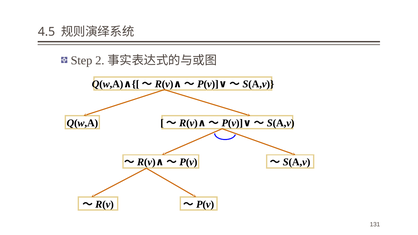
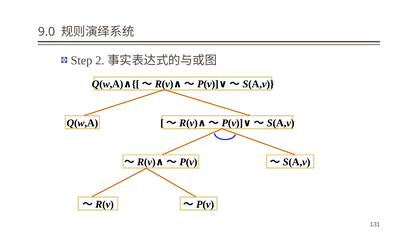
4.5: 4.5 -> 9.0 (46, 32)
